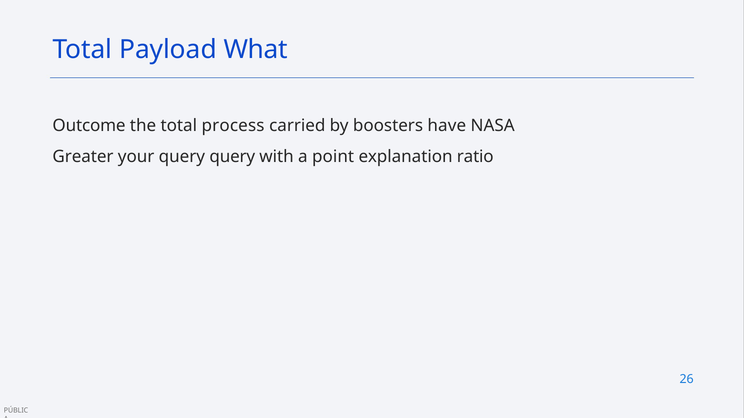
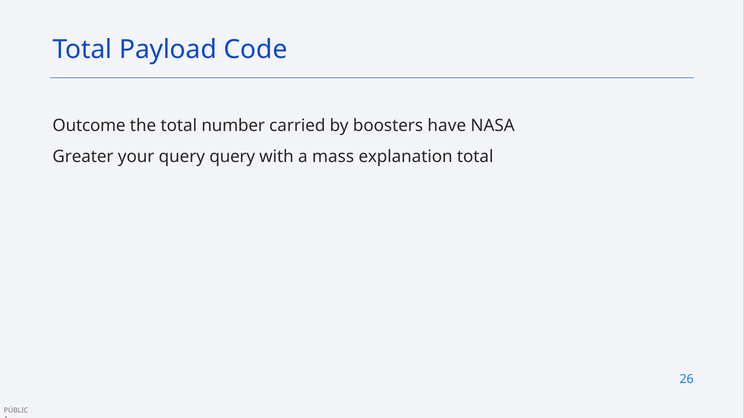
What: What -> Code (256, 50)
process: process -> number (233, 126)
point: point -> mass (333, 157)
explanation ratio: ratio -> total (475, 157)
